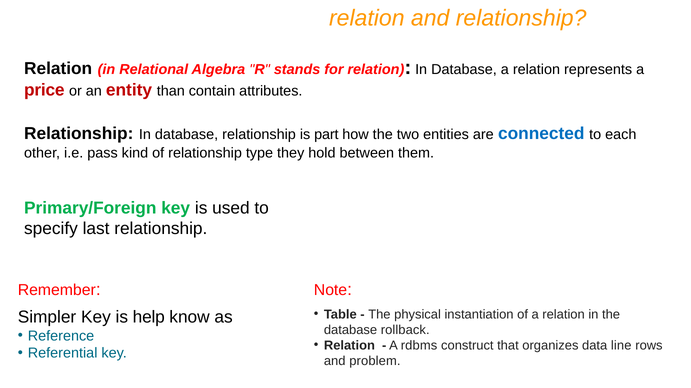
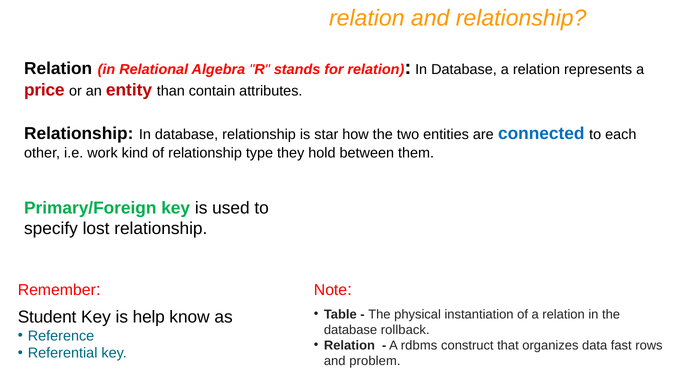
part: part -> star (326, 135)
pass: pass -> work (103, 153)
last: last -> lost (96, 229)
Simpler: Simpler -> Student (47, 318)
line: line -> fast (621, 346)
